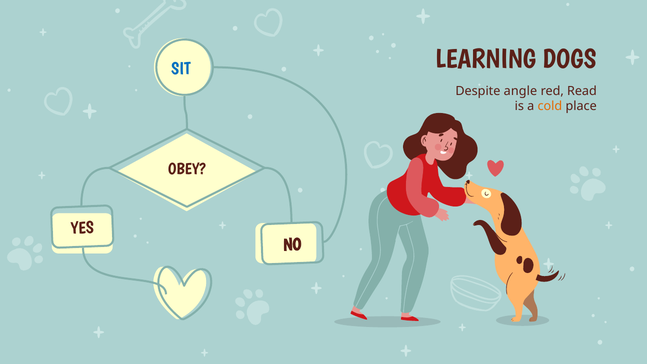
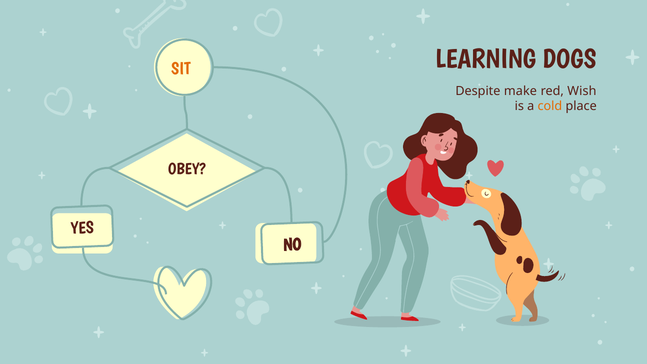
SIT colour: blue -> orange (181, 68)
angle: angle -> make (520, 91)
Read: Read -> Wish (582, 91)
